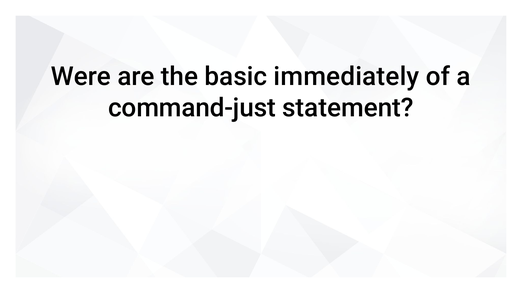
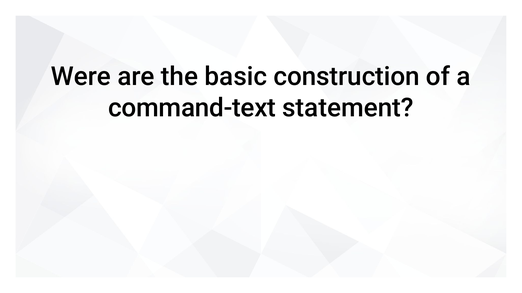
immediately: immediately -> construction (347, 77)
command-just: command-just -> command-text (192, 108)
